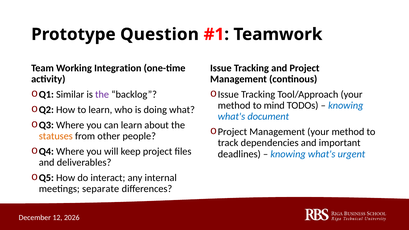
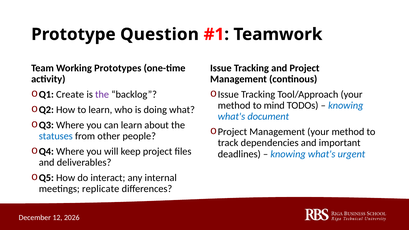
Integration: Integration -> Prototypes (118, 68)
Similar: Similar -> Create (70, 95)
statuses colour: orange -> blue (56, 136)
separate: separate -> replicate (101, 189)
